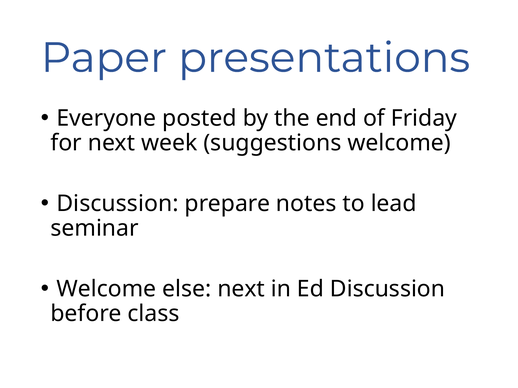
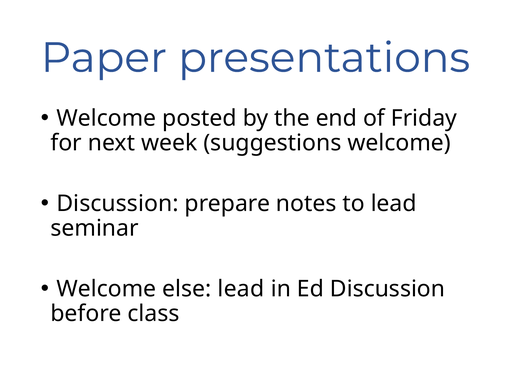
Everyone: Everyone -> Welcome (106, 118)
else next: next -> lead (241, 289)
